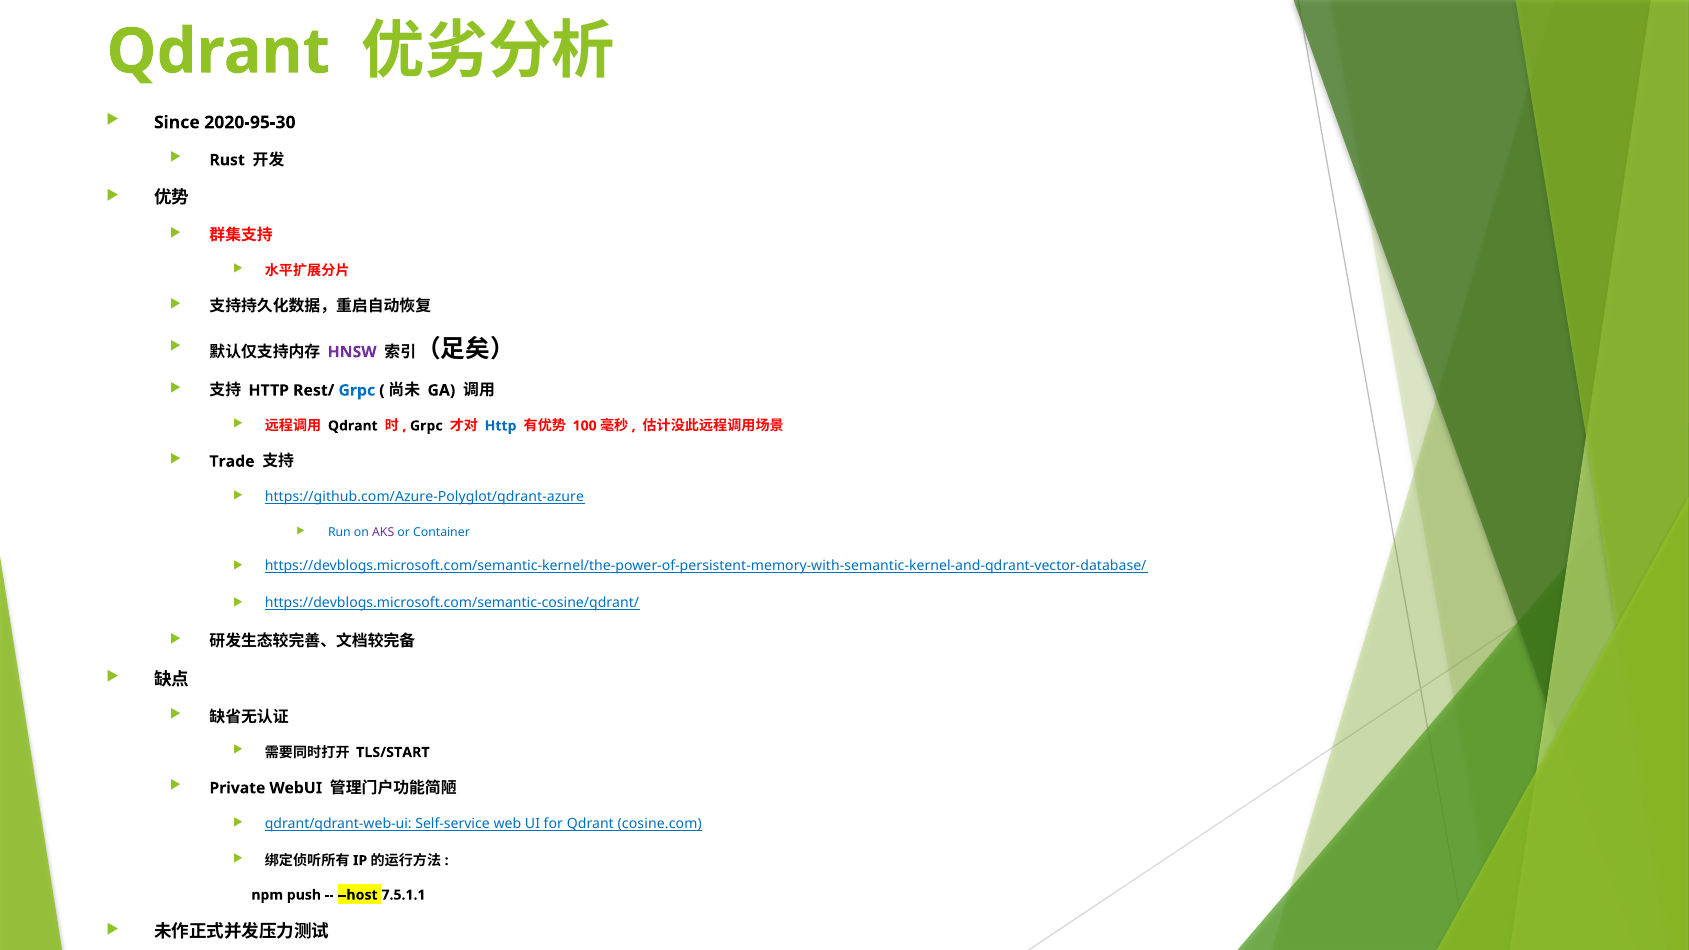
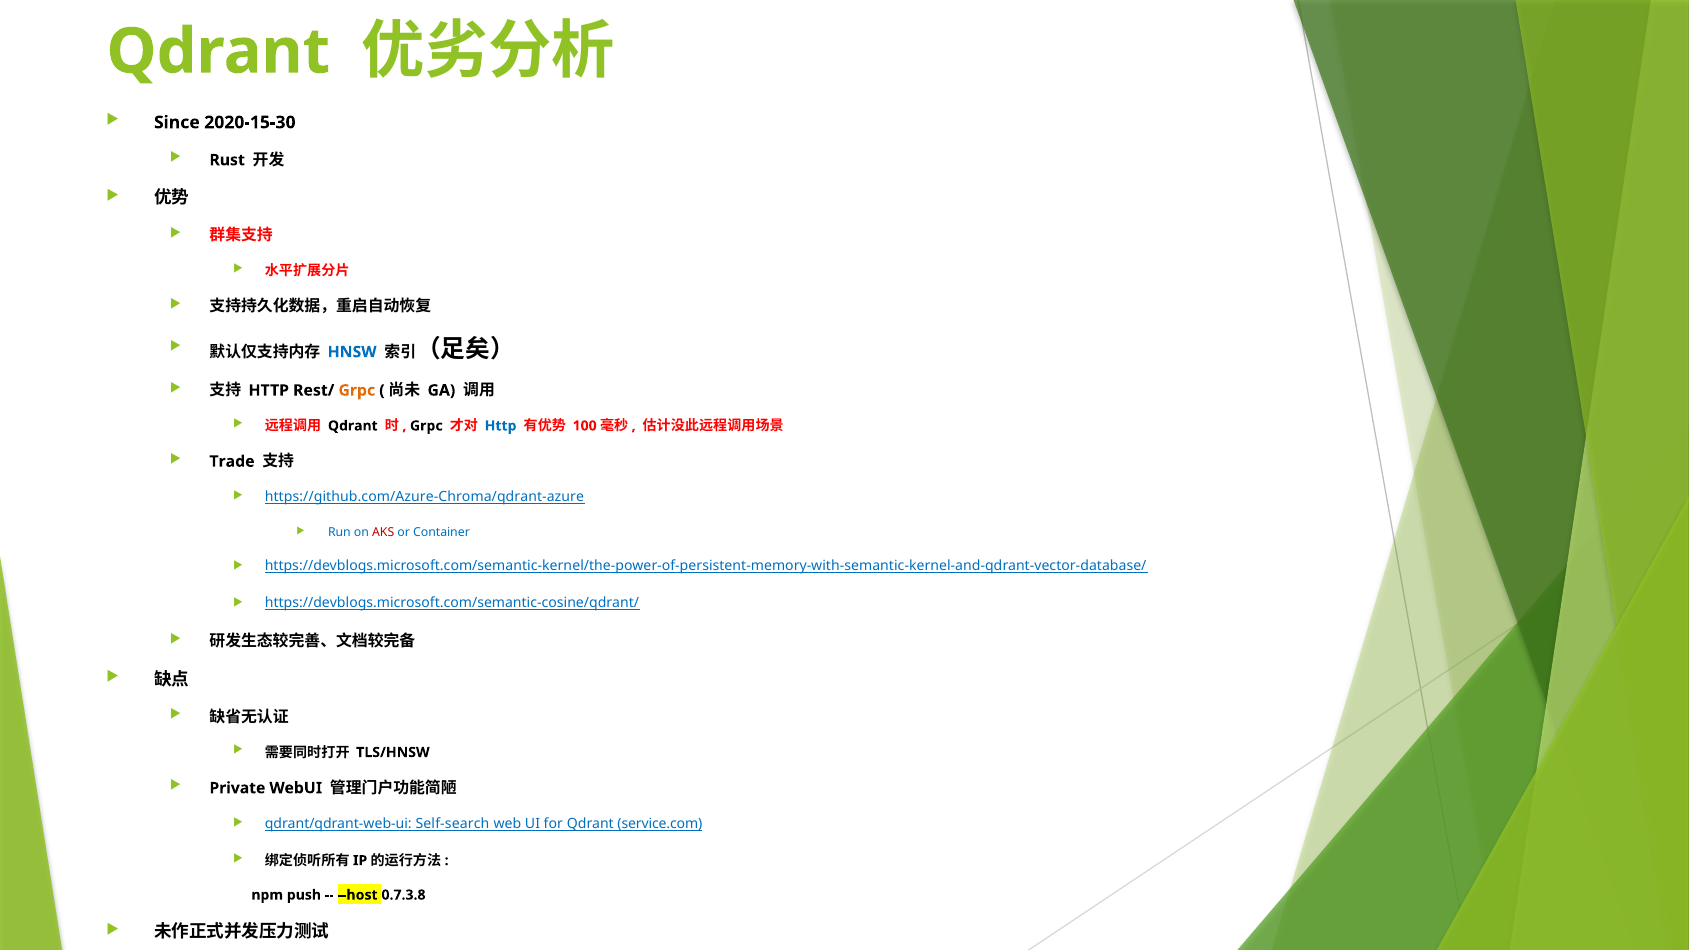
2020-95-30: 2020-95-30 -> 2020-15-30 (250, 122)
HNSW colour: purple -> blue (352, 352)
Grpc colour: blue -> orange (357, 390)
https://github.com/Azure-Polyglot/qdrant-azure: https://github.com/Azure-Polyglot/qdrant-azure -> https://github.com/Azure-Chroma/qdrant-azure (424, 497)
AKS colour: purple -> red (383, 533)
TLS/START: TLS/START -> TLS/HNSW (393, 752)
Self-service: Self-service -> Self-search (452, 824)
cosine.com: cosine.com -> service.com (660, 824)
7.5.1.1: 7.5.1.1 -> 0.7.3.8 (403, 895)
